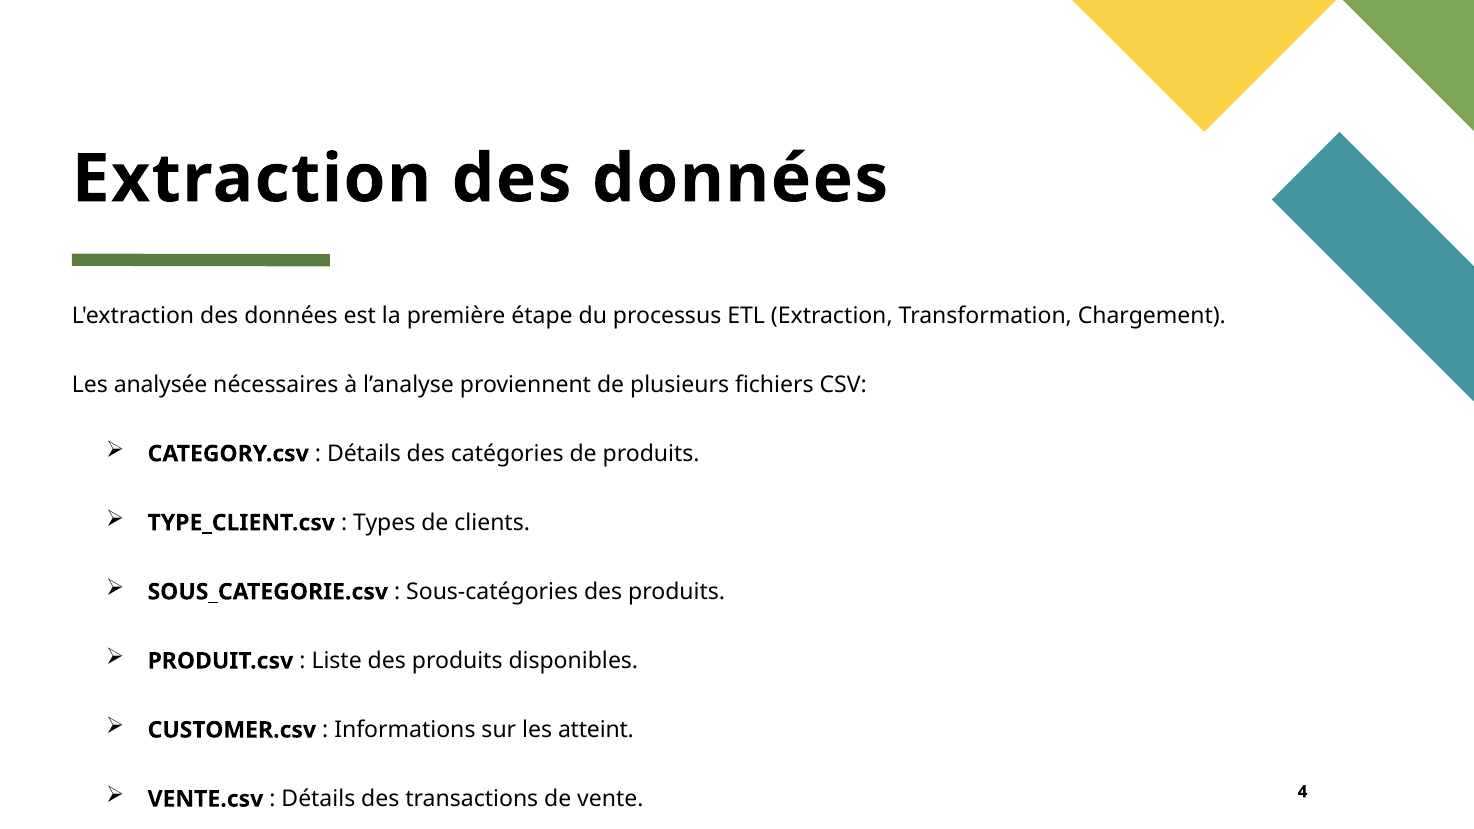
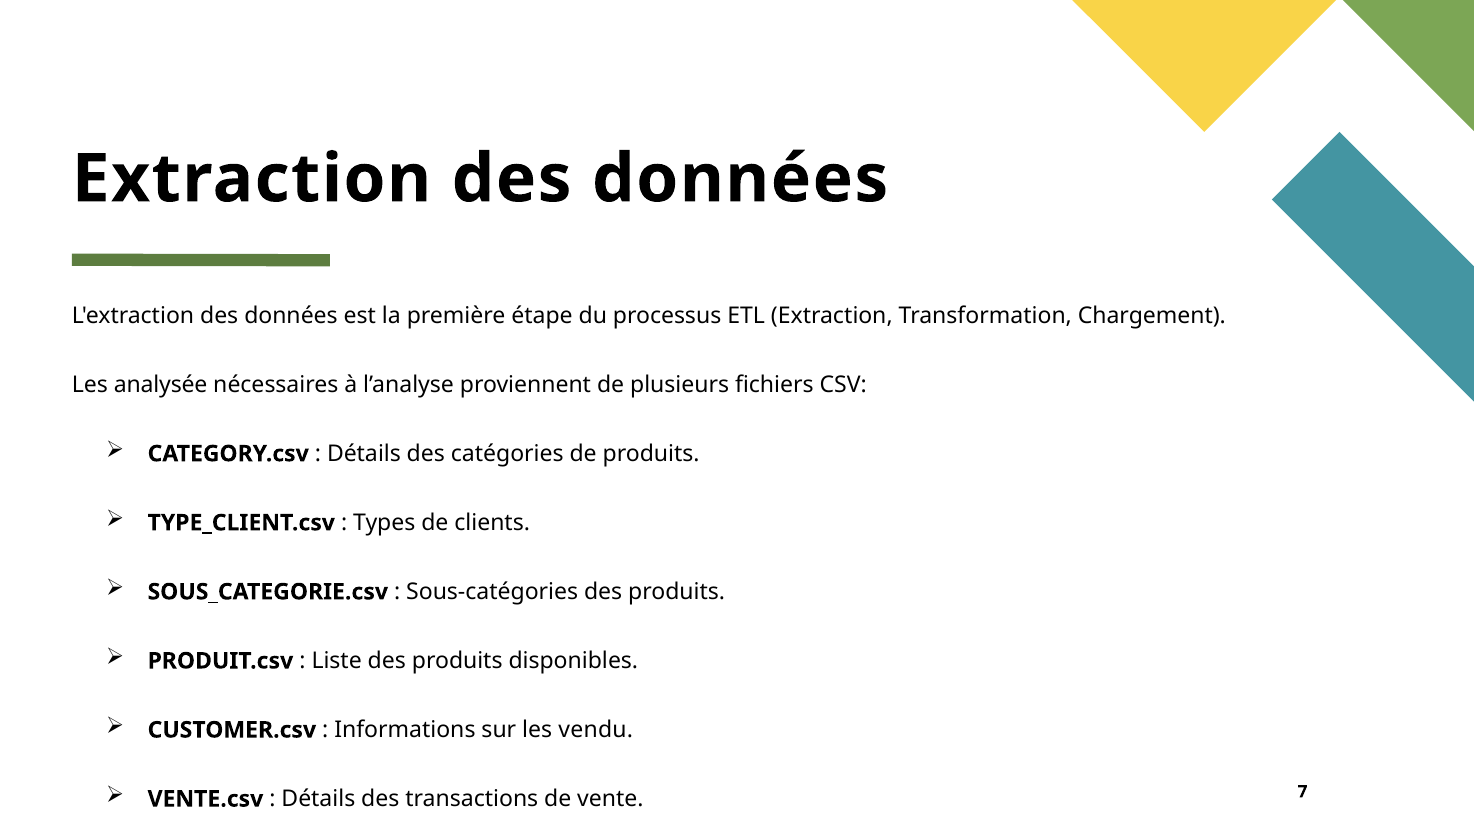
atteint: atteint -> vendu (596, 730)
4: 4 -> 7 (1303, 792)
